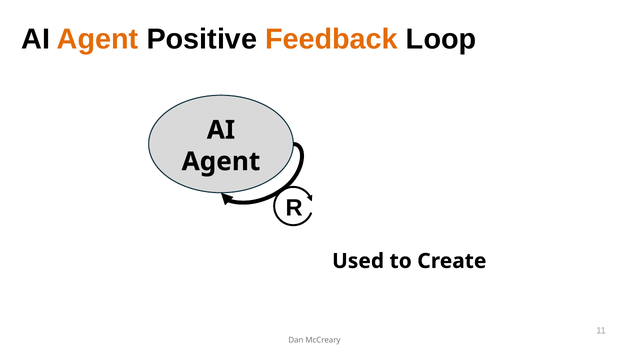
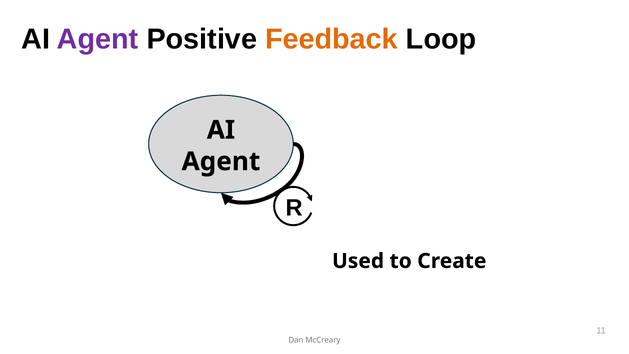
Agent colour: orange -> purple (98, 39)
